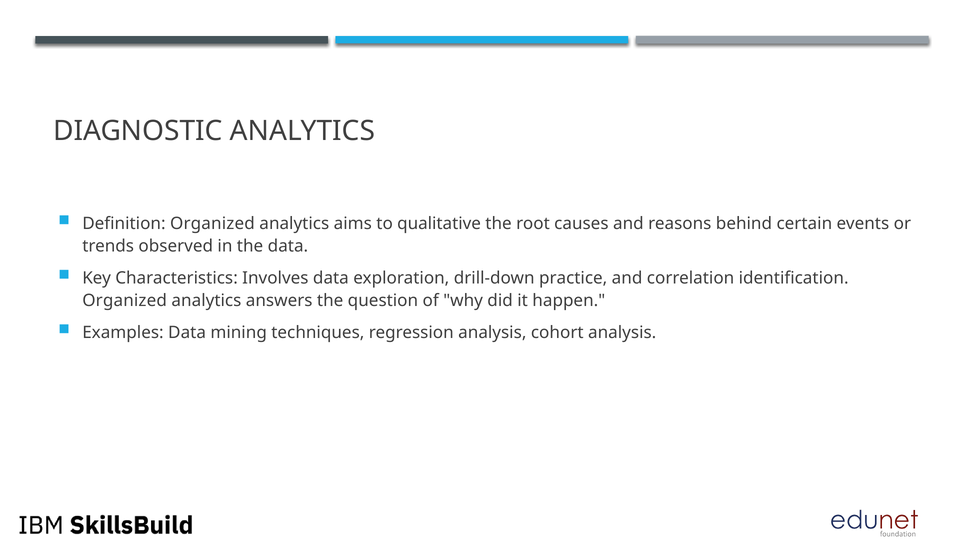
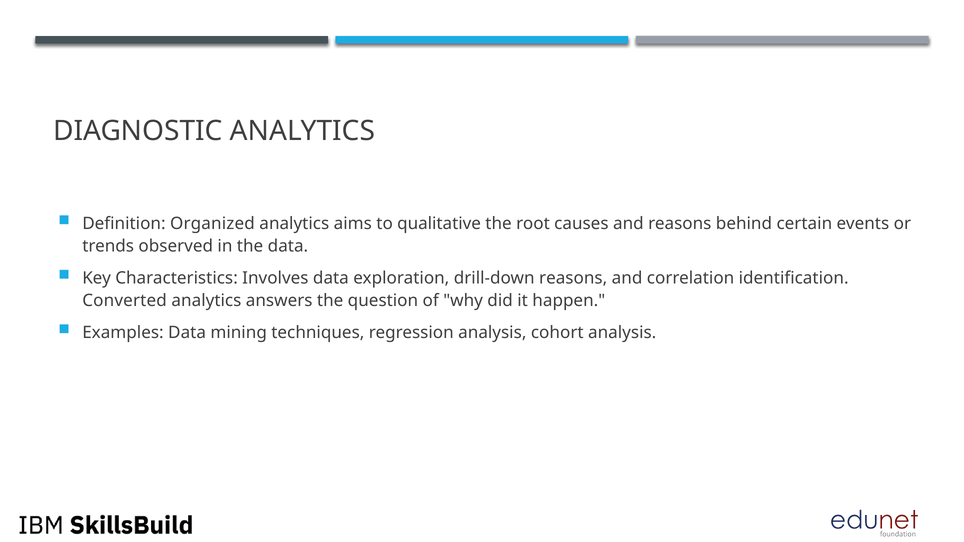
drill-down practice: practice -> reasons (573, 278)
Organized: Organized -> Converted (125, 301)
